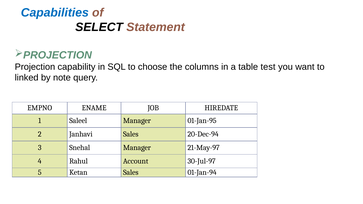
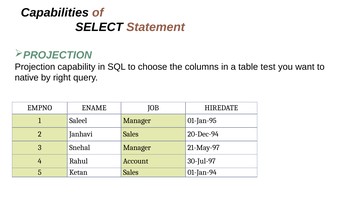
Capabilities colour: blue -> black (55, 13)
linked: linked -> native (27, 78)
note: note -> right (62, 78)
